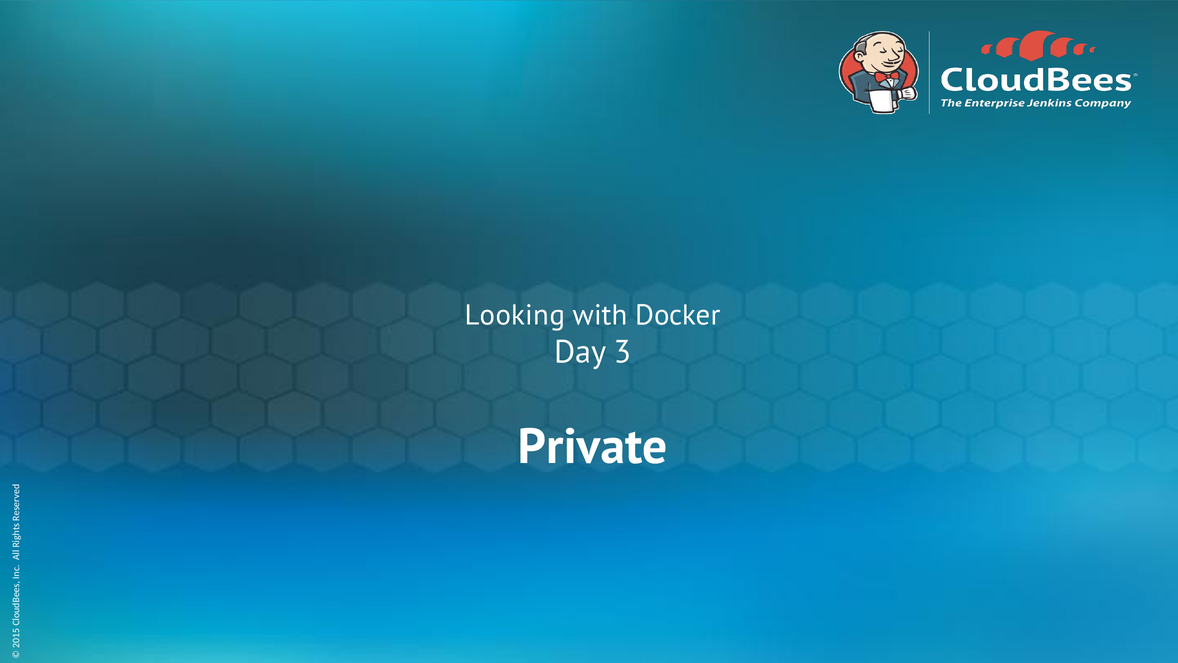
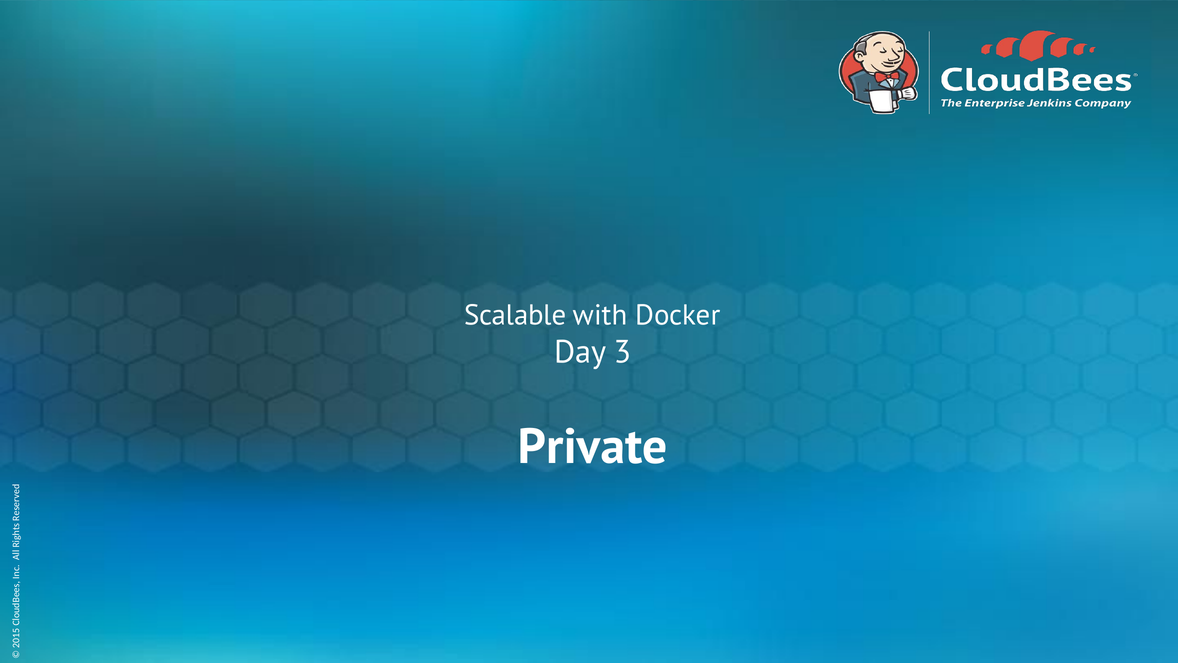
Looking: Looking -> Scalable (515, 315)
